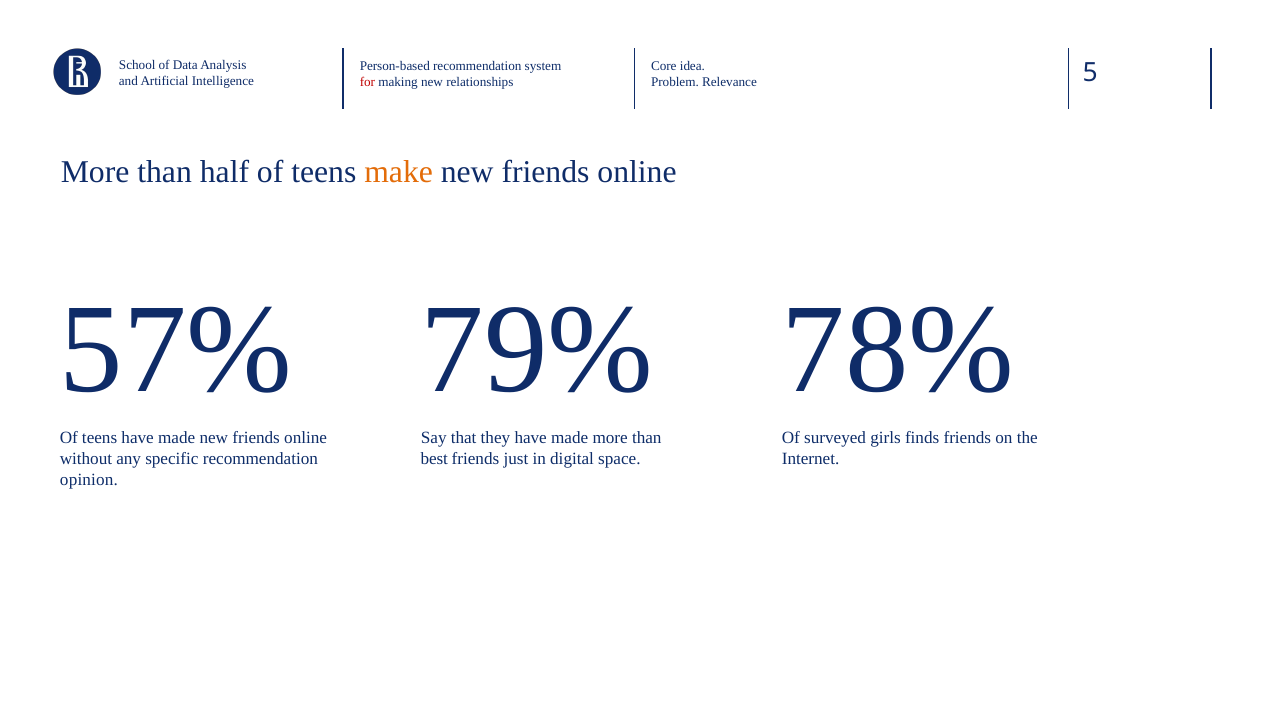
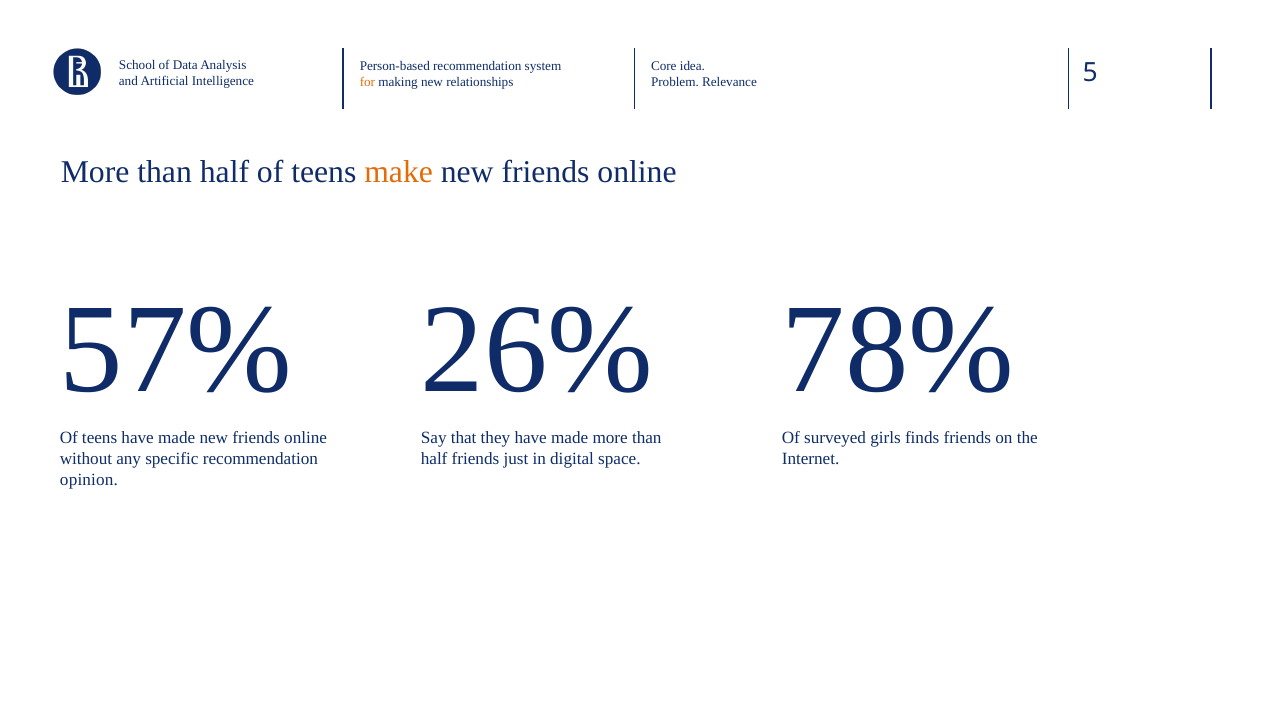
for colour: red -> orange (367, 82)
79%: 79% -> 26% (537, 350)
best: best -> half (434, 459)
